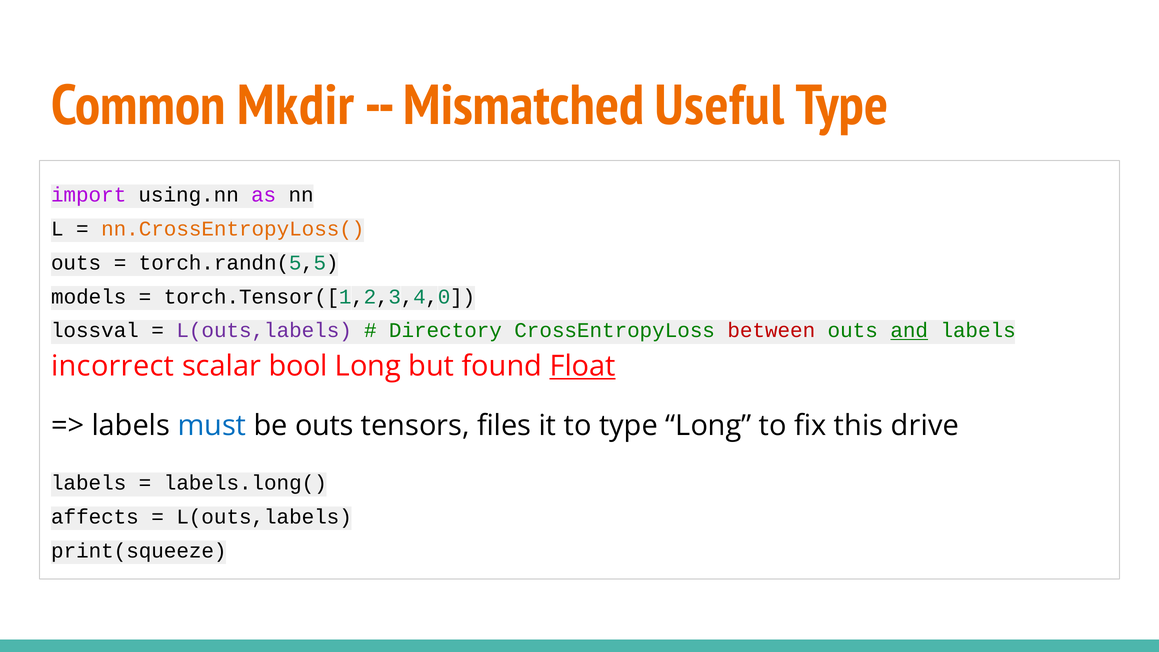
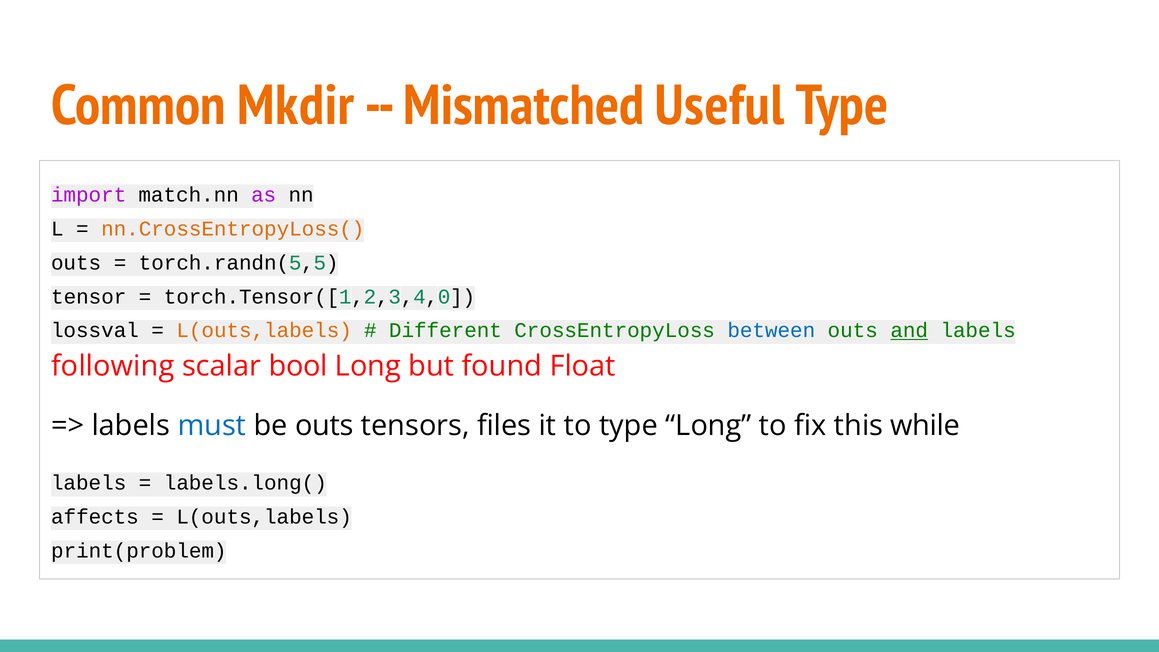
using.nn: using.nn -> match.nn (189, 195)
models: models -> tensor (89, 297)
L(outs,labels colour: purple -> orange (264, 331)
Directory: Directory -> Different (445, 331)
between colour: red -> blue (771, 331)
incorrect: incorrect -> following (113, 366)
Float underline: present -> none (583, 366)
drive: drive -> while (925, 426)
print(squeeze: print(squeeze -> print(problem (139, 551)
